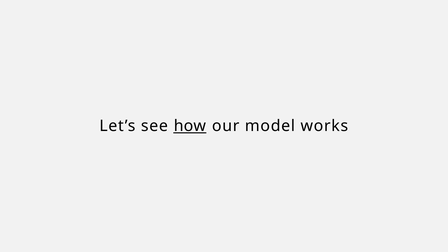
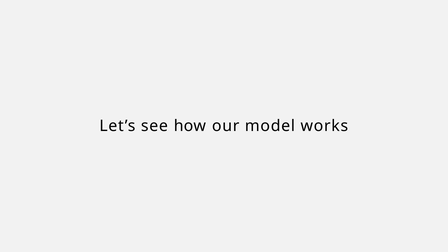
how underline: present -> none (190, 126)
